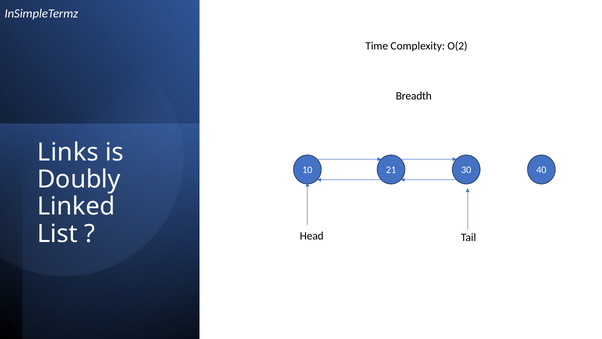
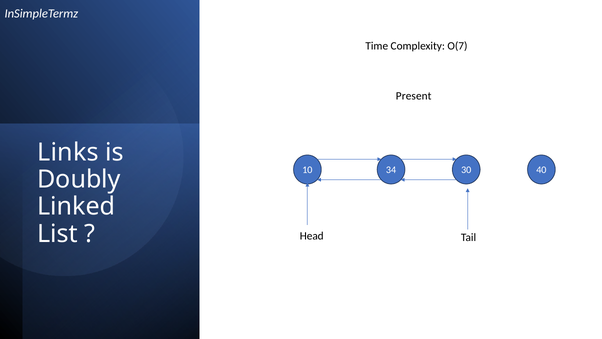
O(2: O(2 -> O(7 (457, 46)
Breadth: Breadth -> Present (414, 96)
21: 21 -> 34 (391, 170)
